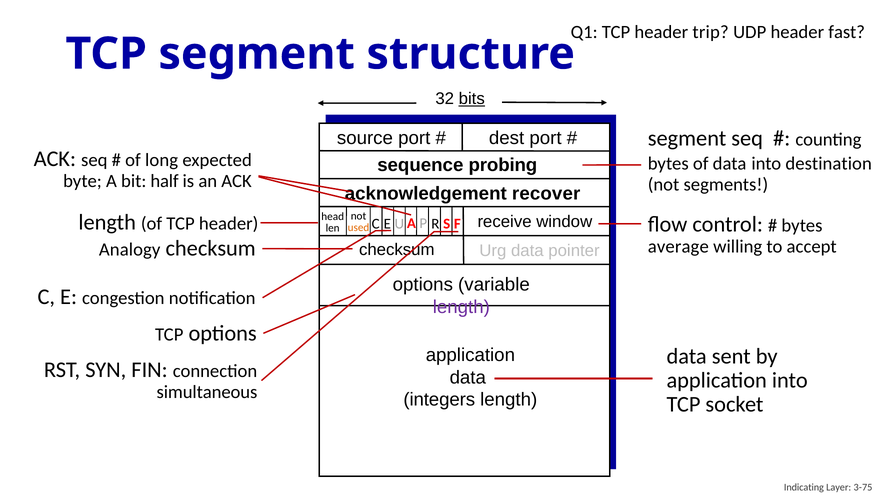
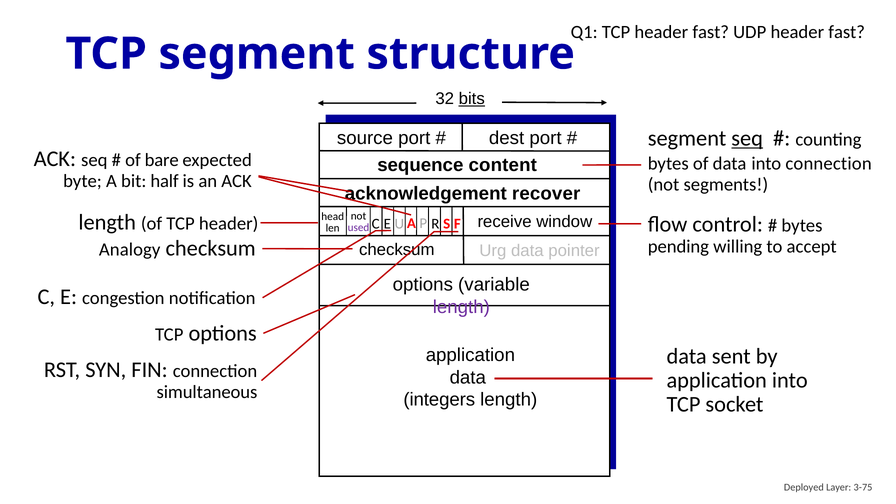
TCP header trip: trip -> fast (711, 32)
seq underline: none -> present (747, 138)
long: long -> bare (162, 160)
into destination: destination -> connection (829, 164)
probing: probing -> content (503, 165)
used colour: orange -> purple (359, 228)
average: average -> pending (678, 247)
Indicating: Indicating -> Deployed (804, 487)
